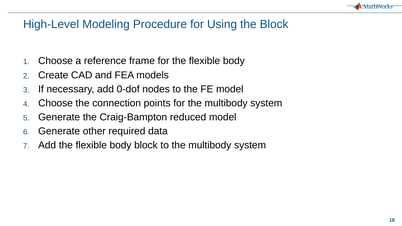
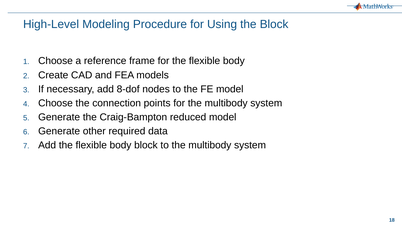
0-dof: 0-dof -> 8-dof (128, 89)
